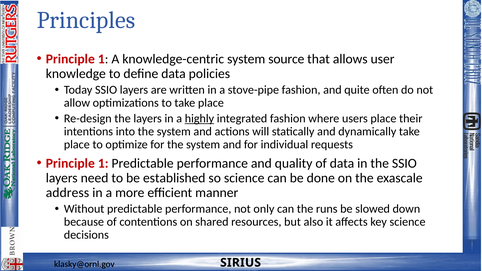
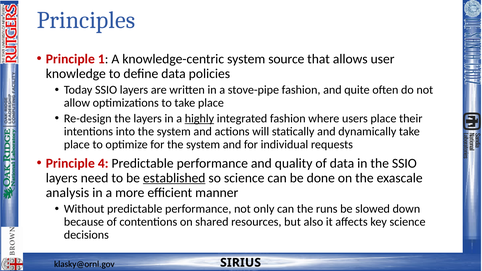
1: 1 -> 4 (103, 163)
established underline: none -> present (174, 178)
address: address -> analysis (67, 193)
